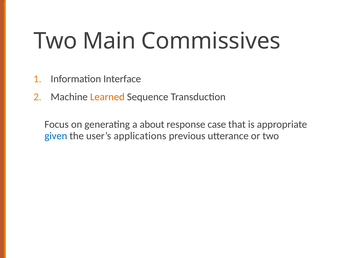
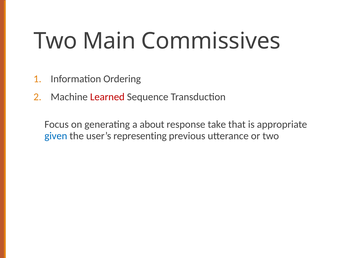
Interface: Interface -> Ordering (122, 79)
Learned colour: orange -> red (107, 97)
case: case -> take (217, 124)
applications: applications -> representing (140, 136)
